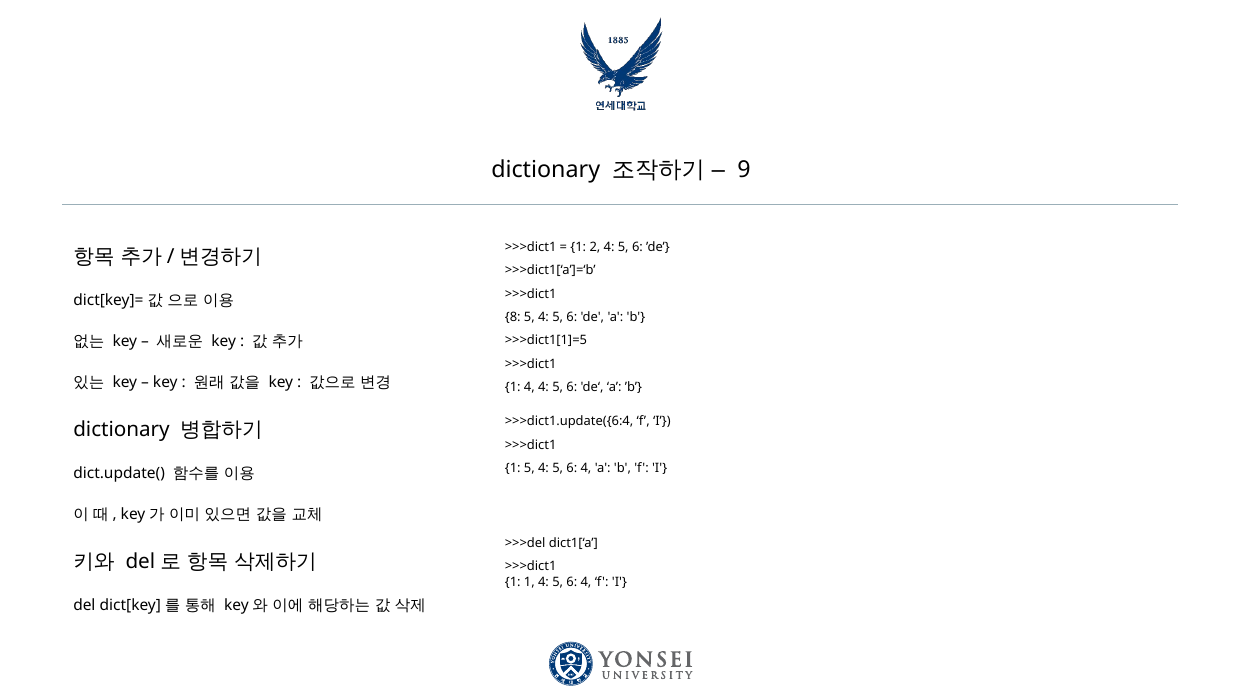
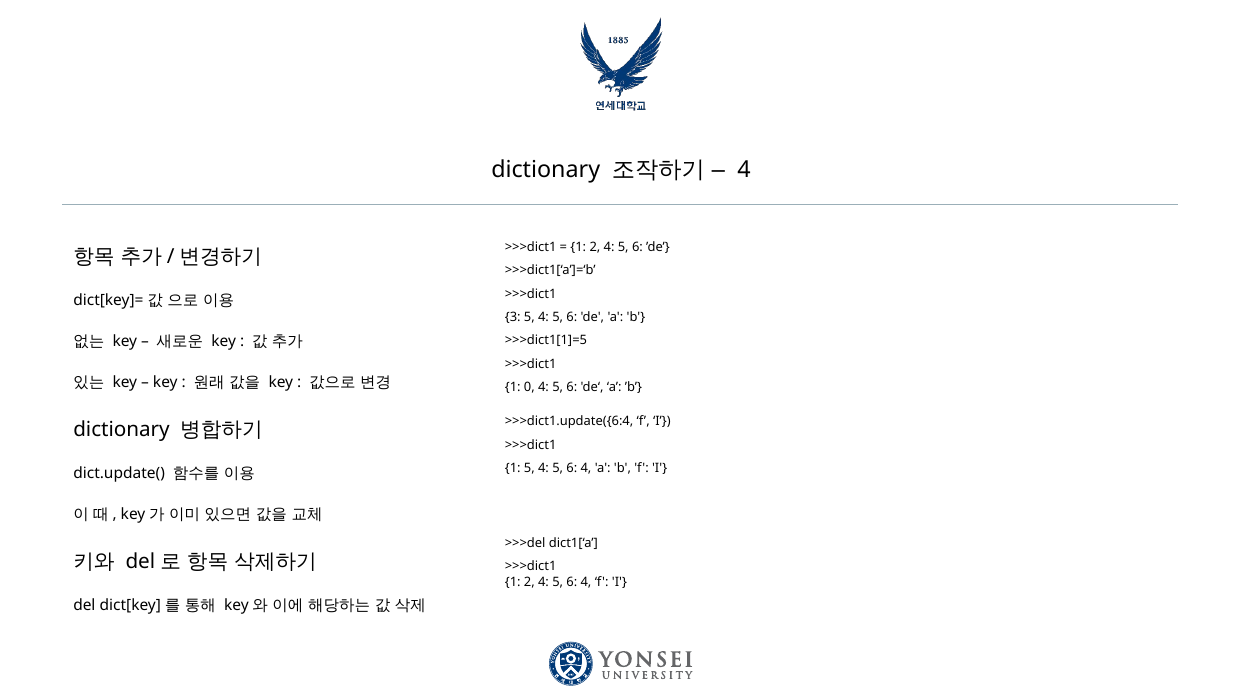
9: 9 -> 4 (744, 169)
8: 8 -> 3 (513, 317)
4: 4 -> 0 (529, 387)
1: 1 -> 2 (529, 582)
